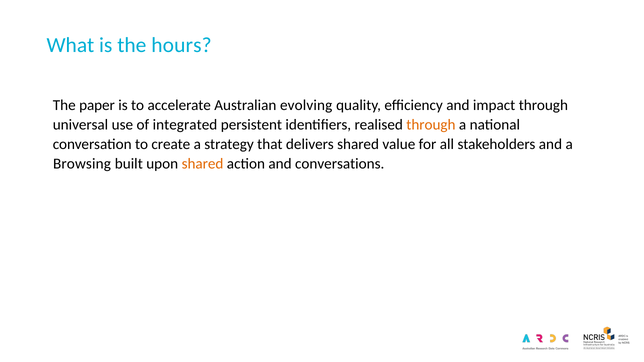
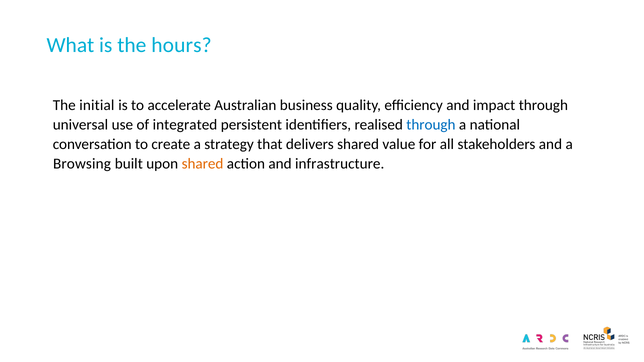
paper: paper -> initial (97, 105)
evolving: evolving -> business (306, 105)
through colour: orange -> blue (431, 125)
conversations: conversations -> infrastructure (340, 164)
